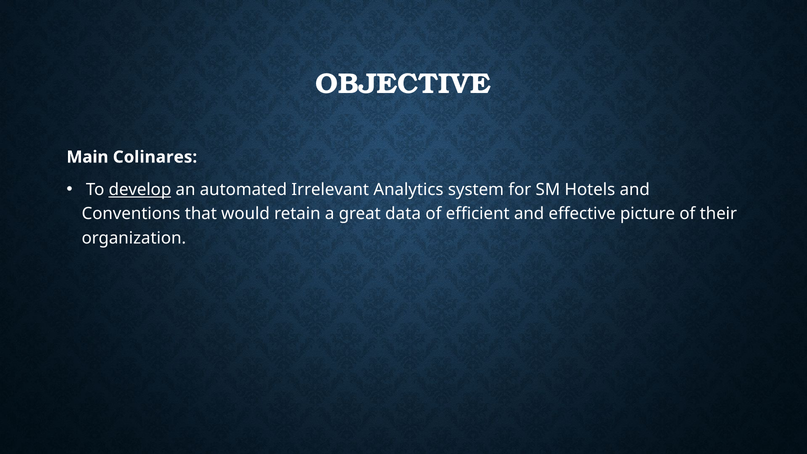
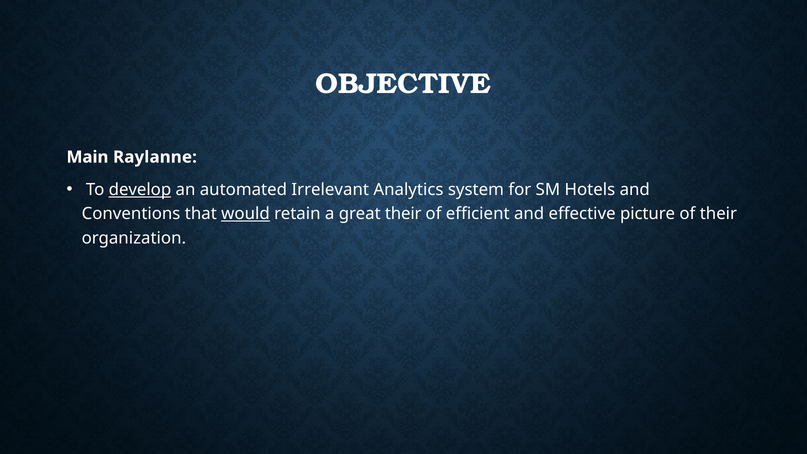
Colinares: Colinares -> Raylanne (155, 157)
would underline: none -> present (245, 214)
great data: data -> their (403, 214)
